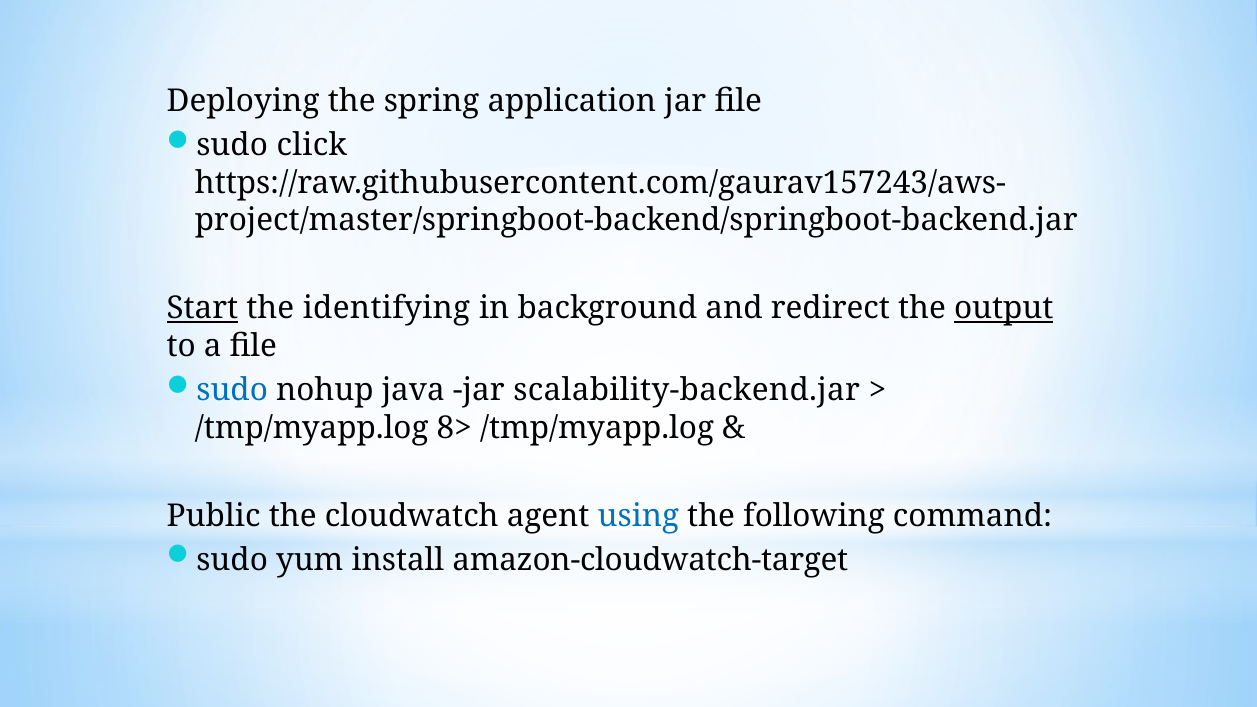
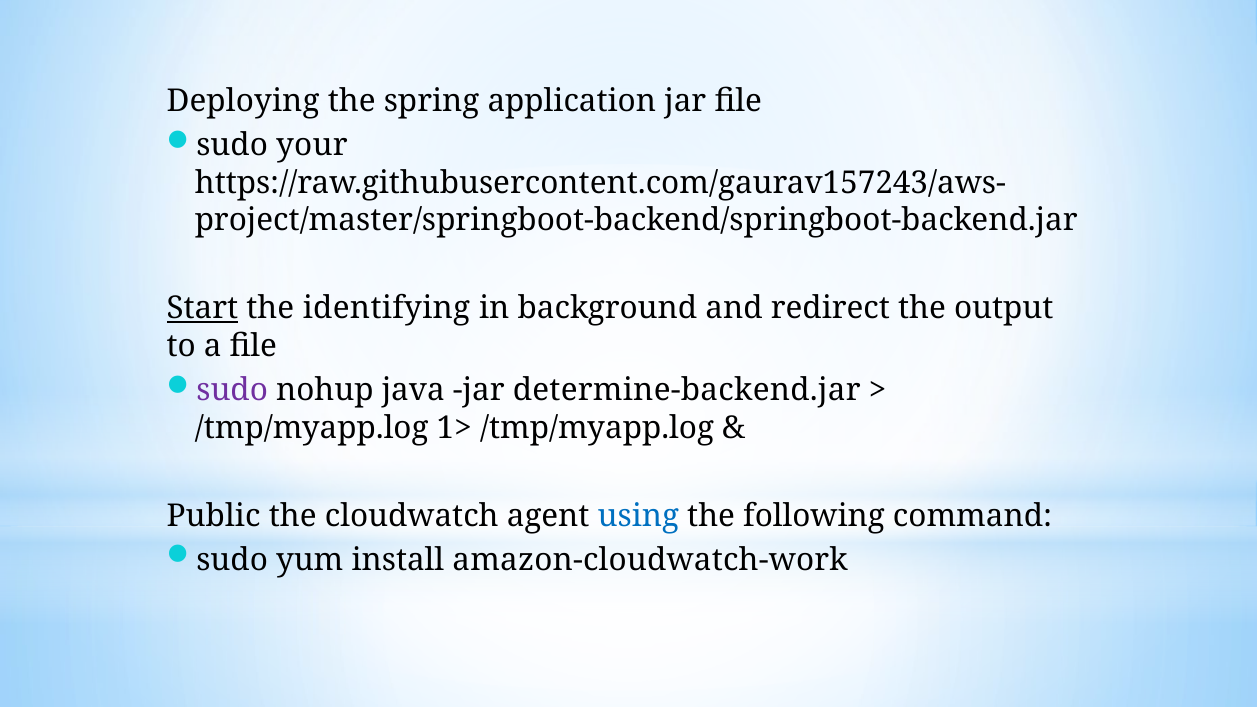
click: click -> your (312, 145)
output underline: present -> none (1004, 309)
sudo colour: blue -> purple (232, 390)
scalability-backend.jar: scalability-backend.jar -> determine-backend.jar (687, 390)
8>: 8> -> 1> (454, 428)
amazon-cloudwatch-target: amazon-cloudwatch-target -> amazon-cloudwatch-work (650, 560)
